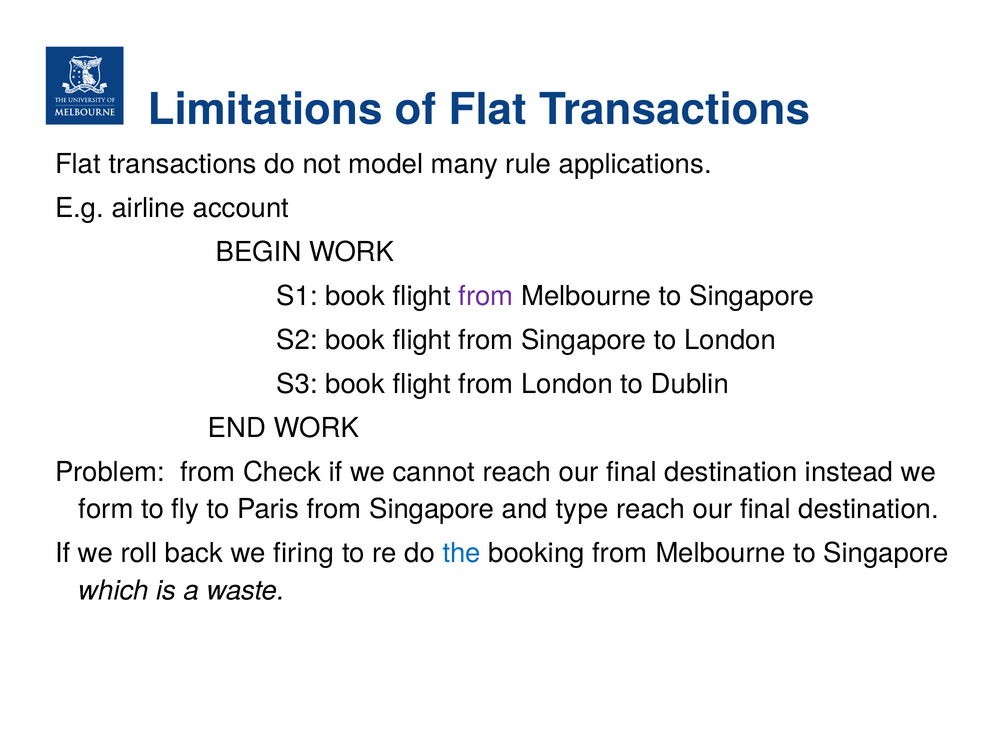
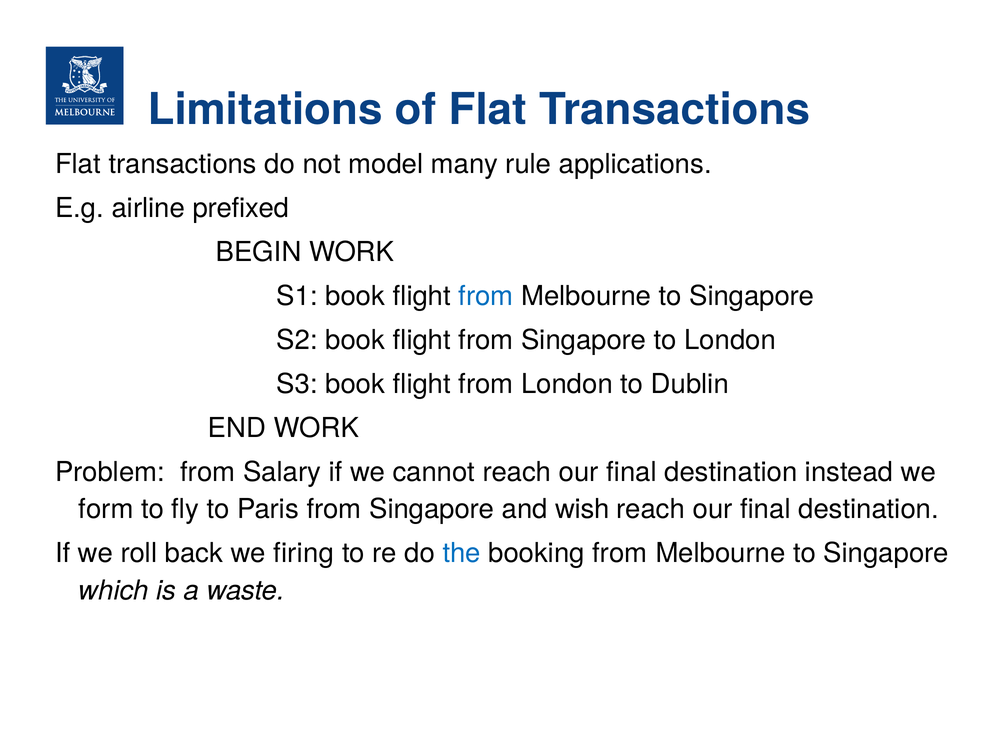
account: account -> prefixed (241, 209)
from colour: purple -> blue (486, 297)
Check: Check -> Salary (282, 473)
type: type -> wish (582, 510)
